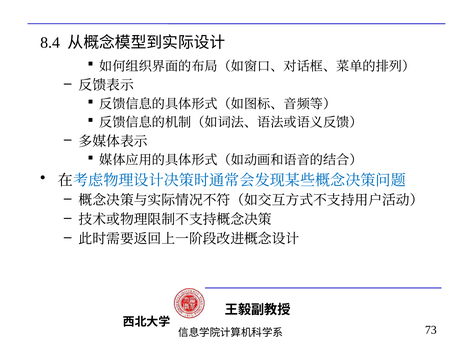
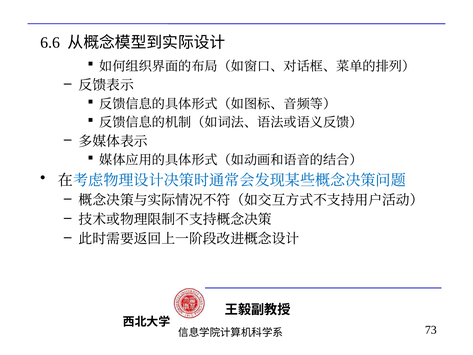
8.4: 8.4 -> 6.6 (50, 42)
